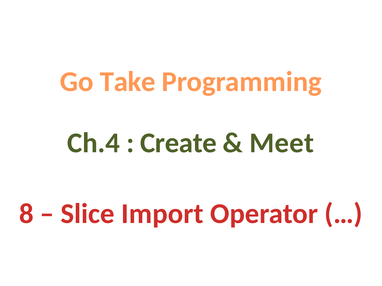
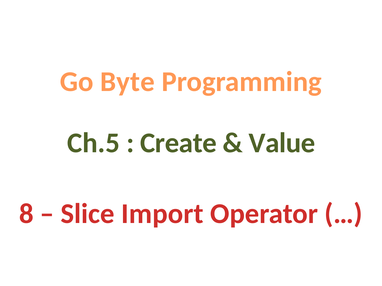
Take: Take -> Byte (127, 82)
Ch.4: Ch.4 -> Ch.5 (93, 143)
Meet: Meet -> Value (282, 143)
